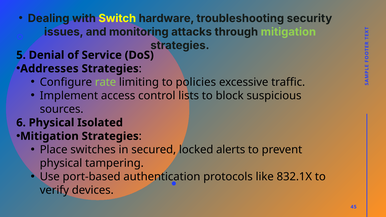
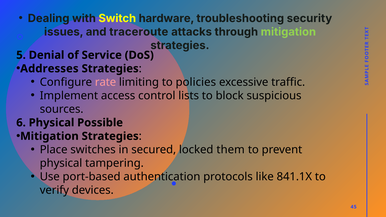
monitoring: monitoring -> traceroute (139, 32)
rate colour: light green -> pink (106, 82)
Isolated: Isolated -> Possible (100, 123)
alerts: alerts -> them (231, 150)
832.1X: 832.1X -> 841.1X (294, 177)
